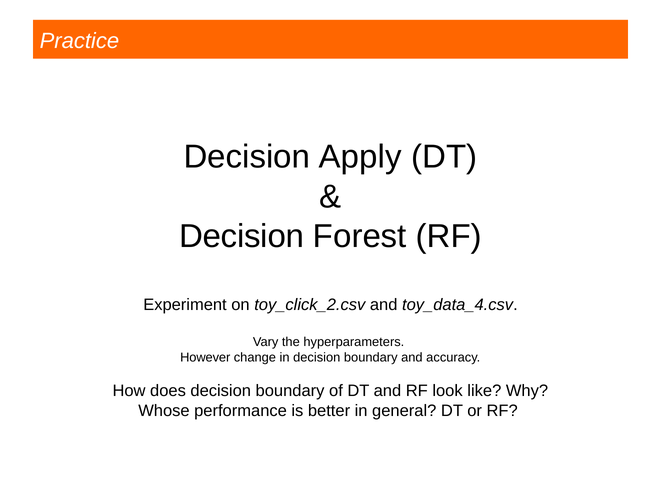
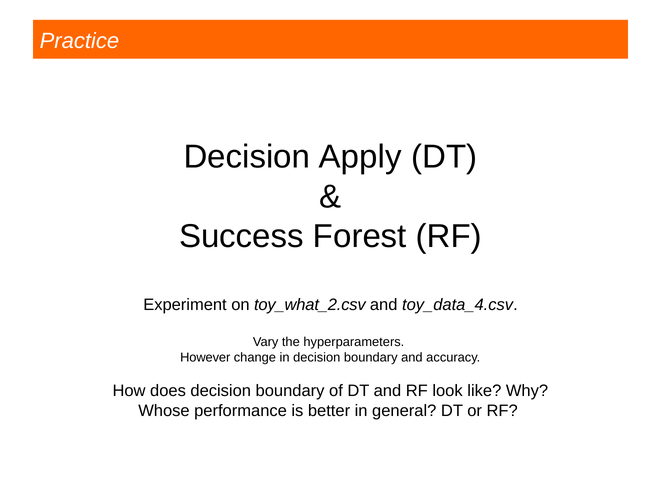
Decision: Decision -> Success (241, 236)
toy_click_2.csv: toy_click_2.csv -> toy_what_2.csv (310, 305)
